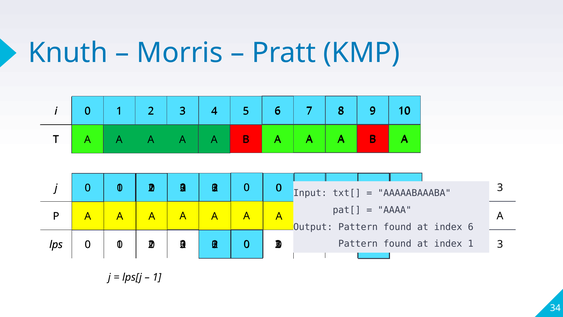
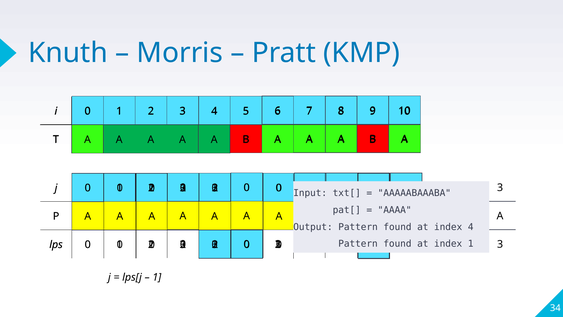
index 6: 6 -> 4 (471, 227)
